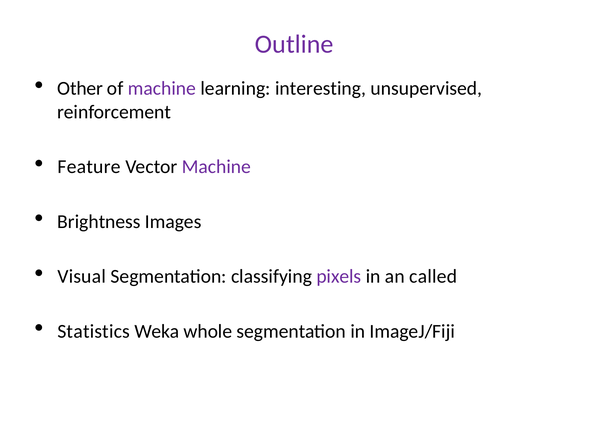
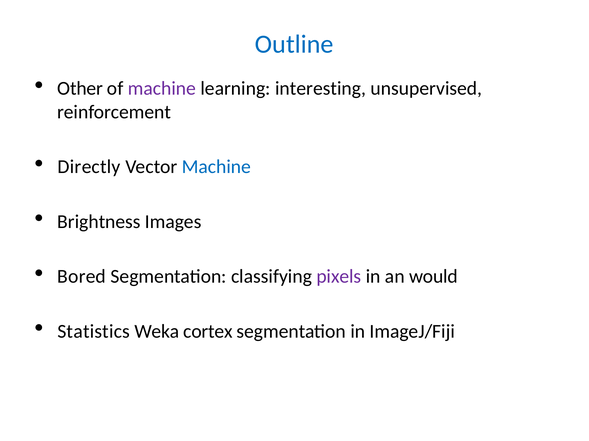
Outline colour: purple -> blue (294, 44)
Feature: Feature -> Directly (89, 167)
Machine colour: purple -> blue (216, 167)
Visual: Visual -> Bored (82, 277)
called: called -> would (433, 277)
whole: whole -> cortex (208, 332)
